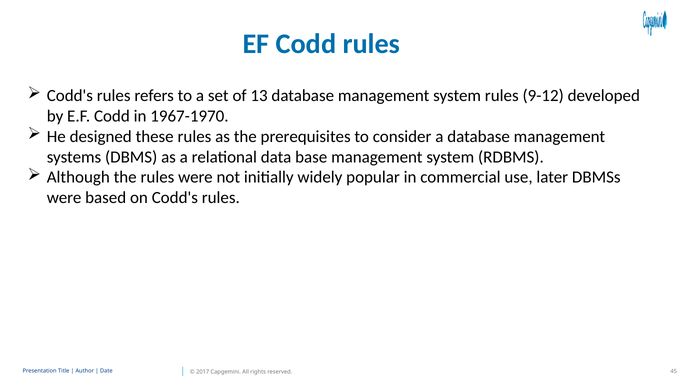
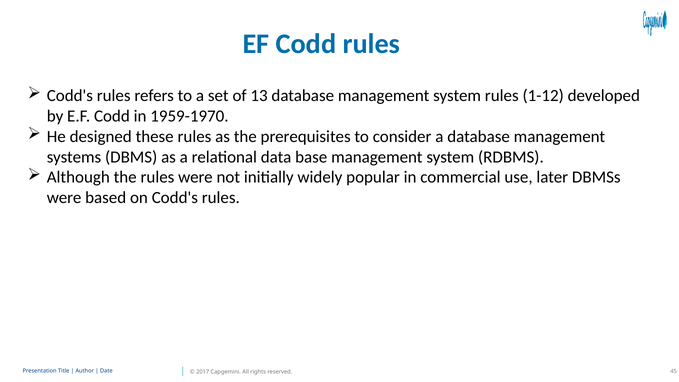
9-12: 9-12 -> 1-12 (543, 96)
1967-1970: 1967-1970 -> 1959-1970 (189, 116)
